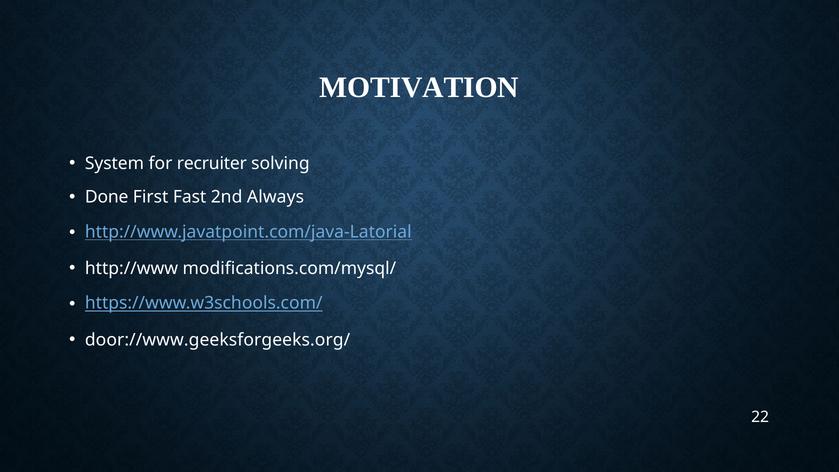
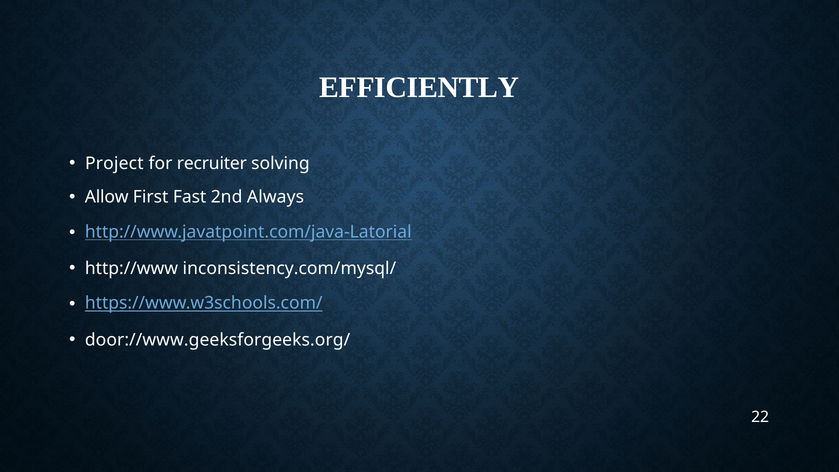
MOTIVATION: MOTIVATION -> EFFICIENTLY (419, 87)
System: System -> Project (114, 163)
Done: Done -> Allow (107, 197)
modifications.com/mysql/: modifications.com/mysql/ -> inconsistency.com/mysql/ (289, 269)
